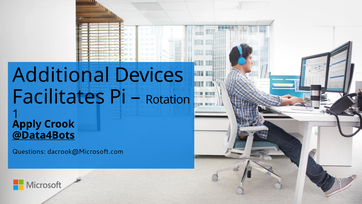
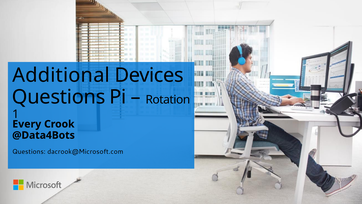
Facilitates: Facilitates -> Questions (59, 97)
Apply: Apply -> Every (27, 124)
@Data4Bots underline: present -> none (44, 135)
